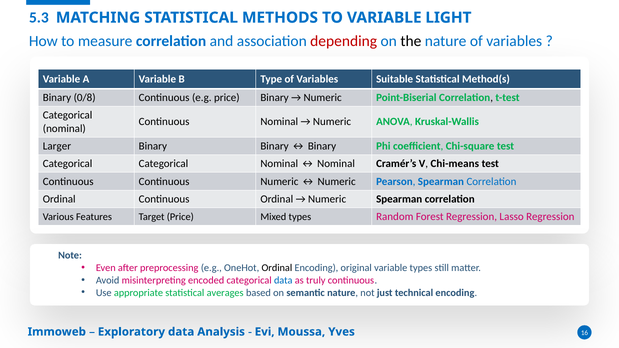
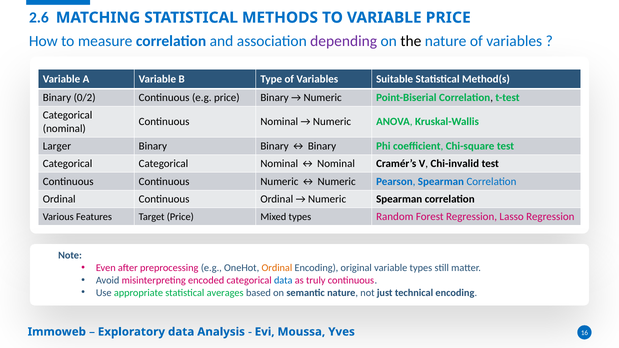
5.3: 5.3 -> 2.6 (39, 18)
VARIABLE LIGHT: LIGHT -> PRICE (448, 18)
depending colour: red -> purple (344, 41)
0/8: 0/8 -> 0/2 (85, 98)
Chi-means: Chi-means -> Chi-invalid (455, 164)
Ordinal colour: black -> orange (277, 268)
